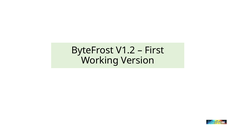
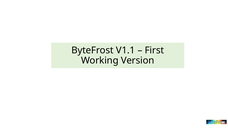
V1.2: V1.2 -> V1.1 (126, 50)
